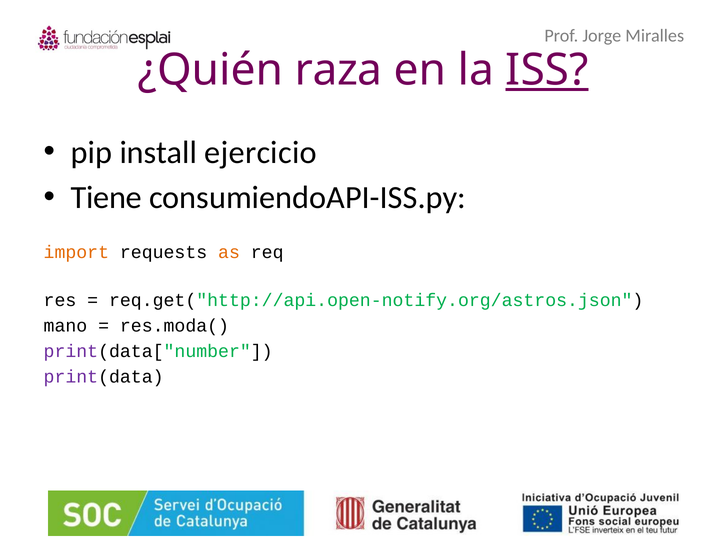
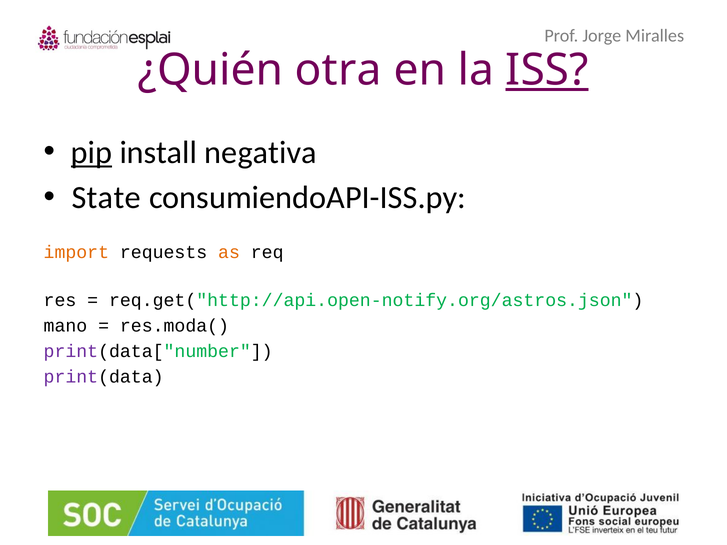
raza: raza -> otra (338, 70)
pip underline: none -> present (92, 153)
ejercicio: ejercicio -> negativa (261, 153)
Tiene: Tiene -> State (106, 198)
